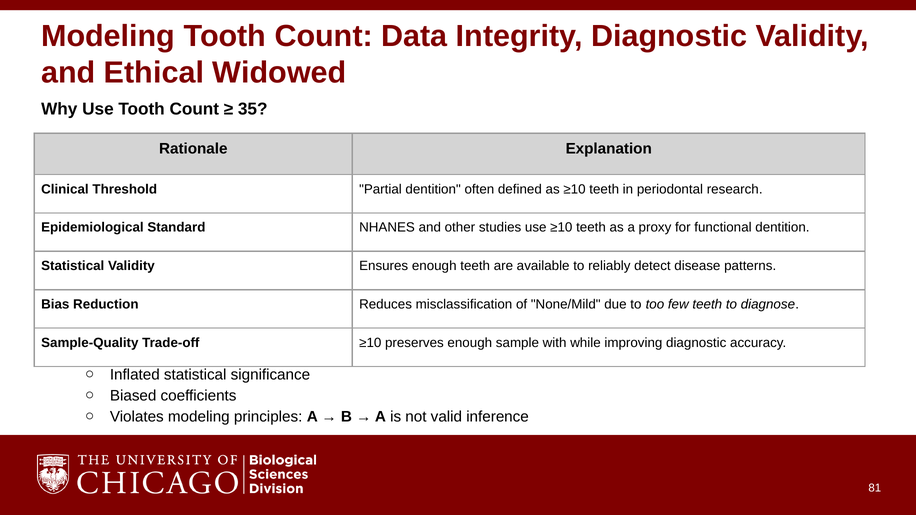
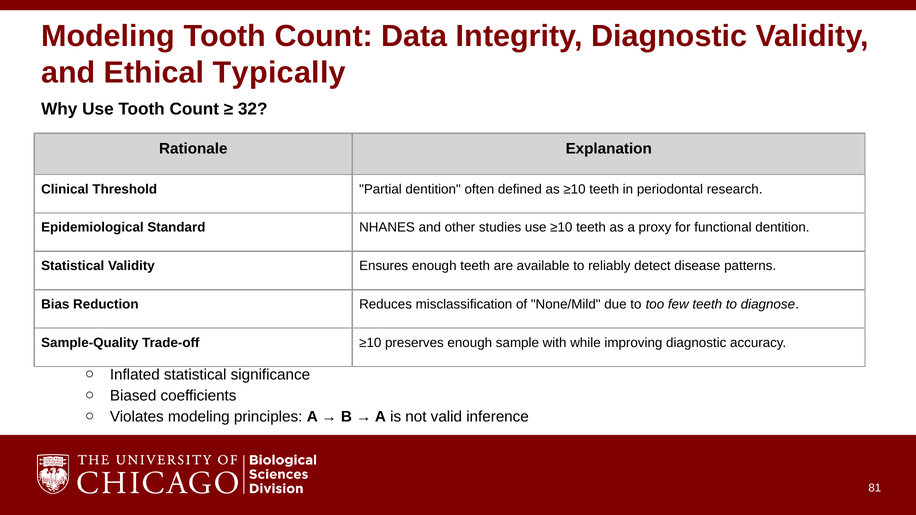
Widowed: Widowed -> Typically (279, 73)
35: 35 -> 32 (253, 109)
